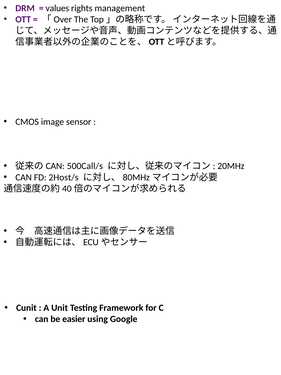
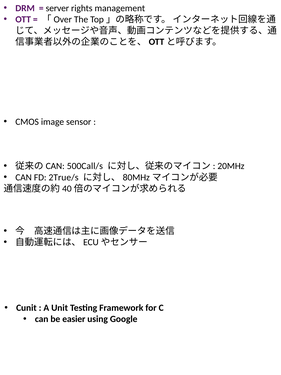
values: values -> server (57, 8)
2Host/s: 2Host/s -> 2True/s (64, 177)
